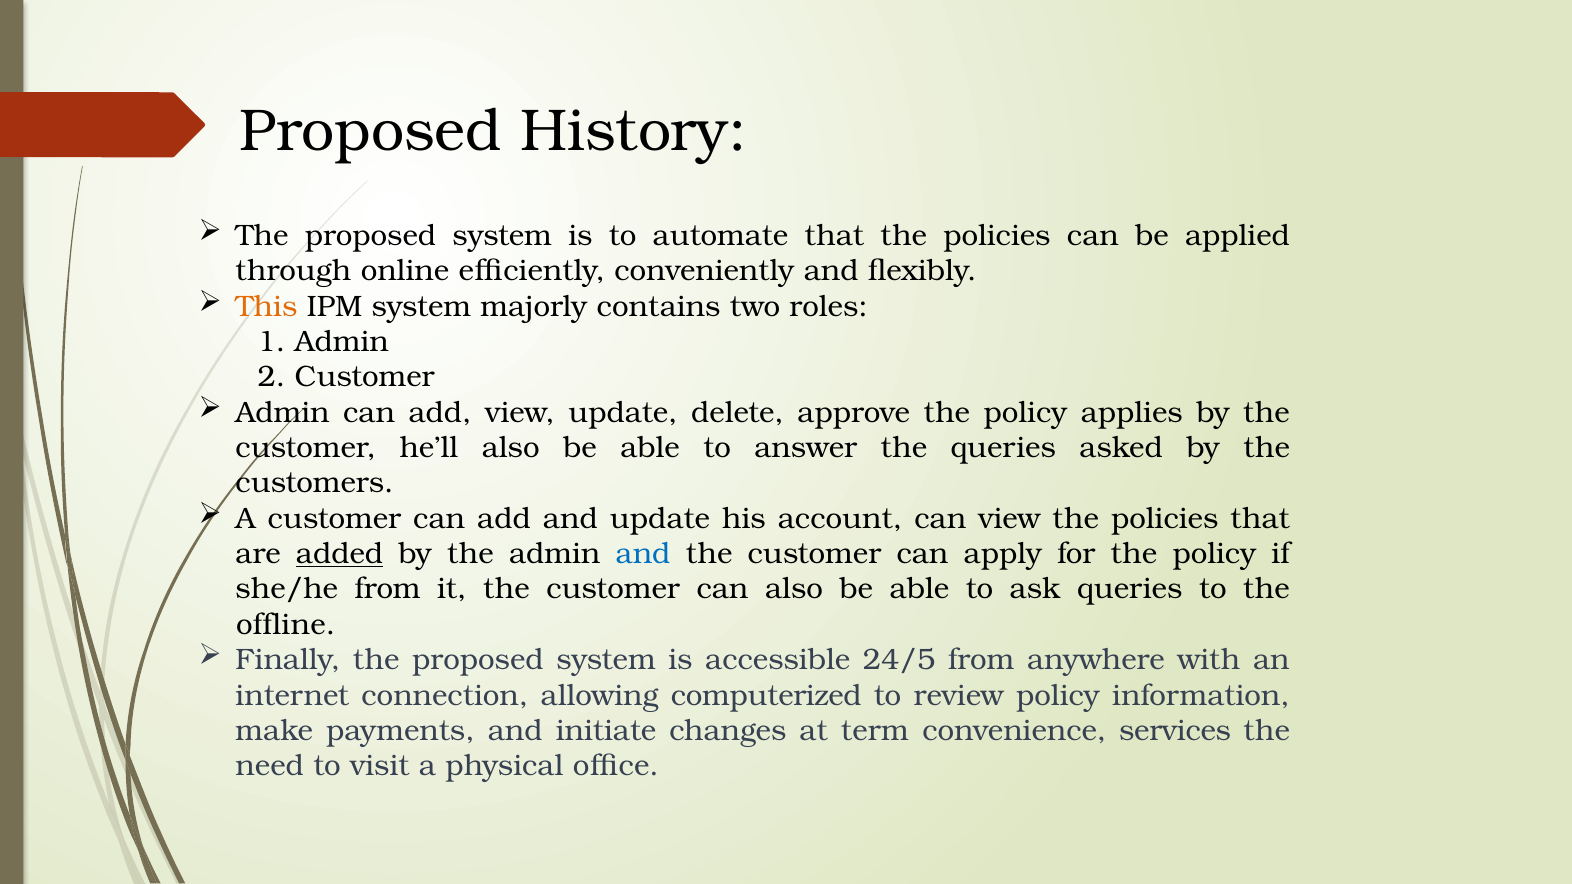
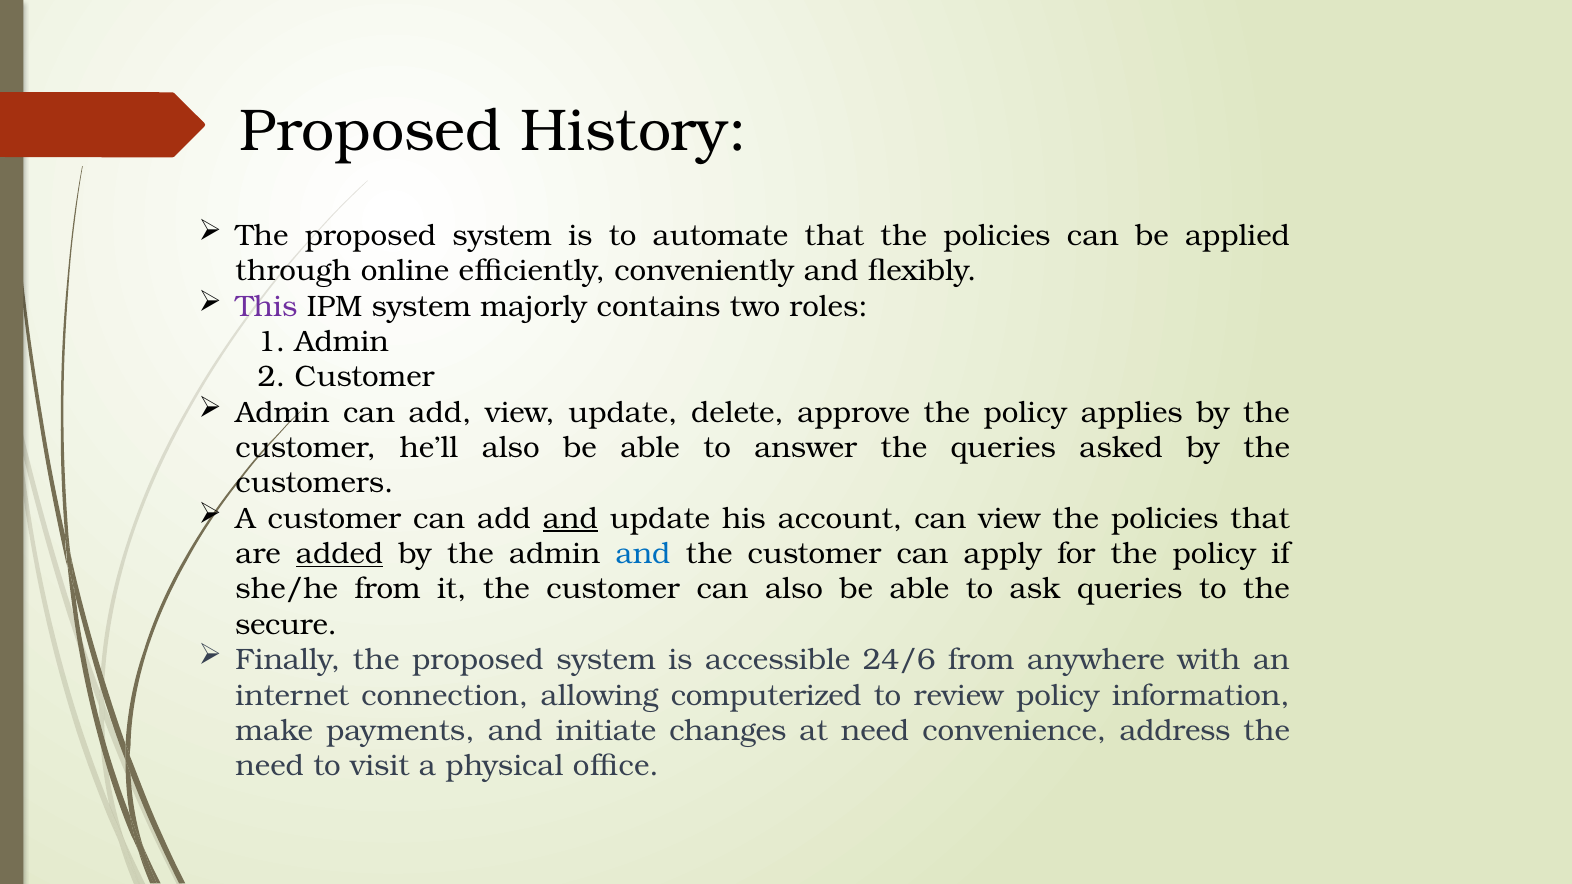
This colour: orange -> purple (266, 306)
and underline: none -> present (570, 519)
offline: offline -> secure (286, 625)
24/5: 24/5 -> 24/6 (899, 660)
at term: term -> need (875, 731)
services: services -> address (1175, 731)
